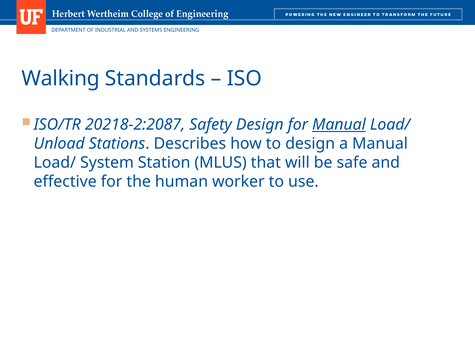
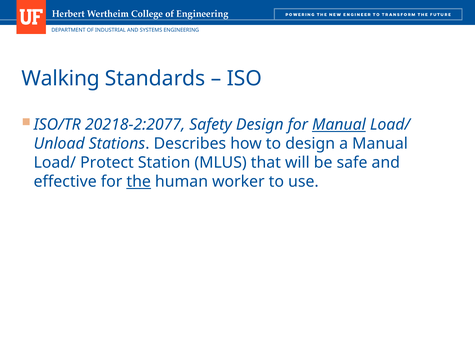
20218-2:2087: 20218-2:2087 -> 20218-2:2077 (135, 124)
System: System -> Protect (107, 162)
the underline: none -> present (139, 181)
